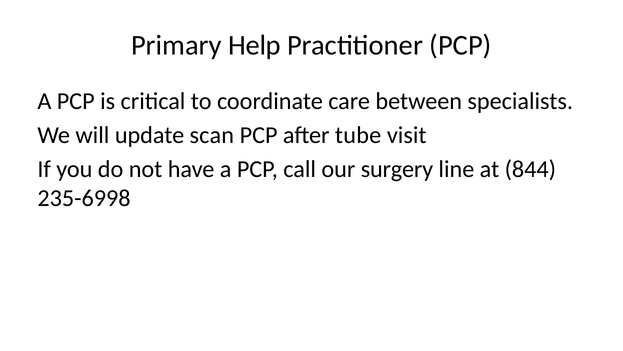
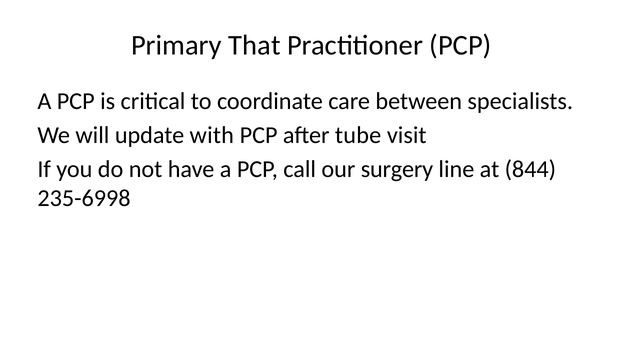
Help: Help -> That (254, 45)
scan: scan -> with (212, 135)
